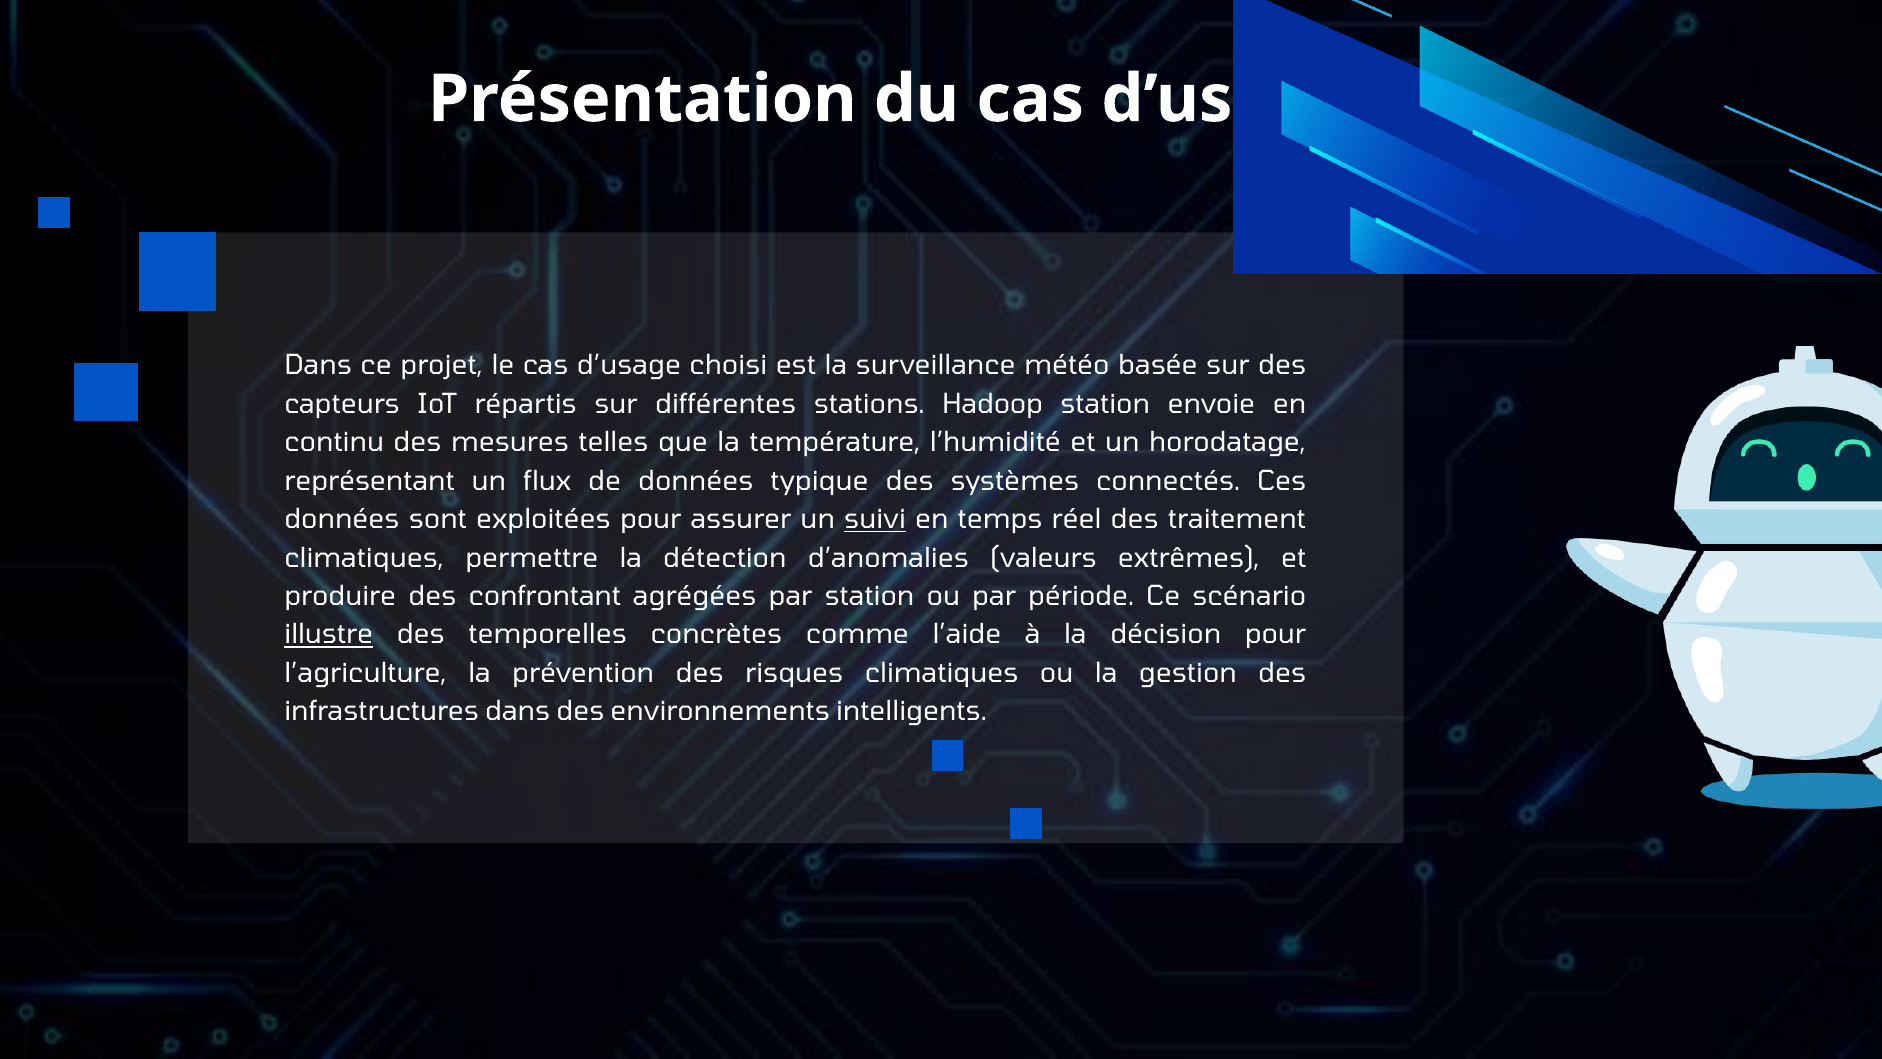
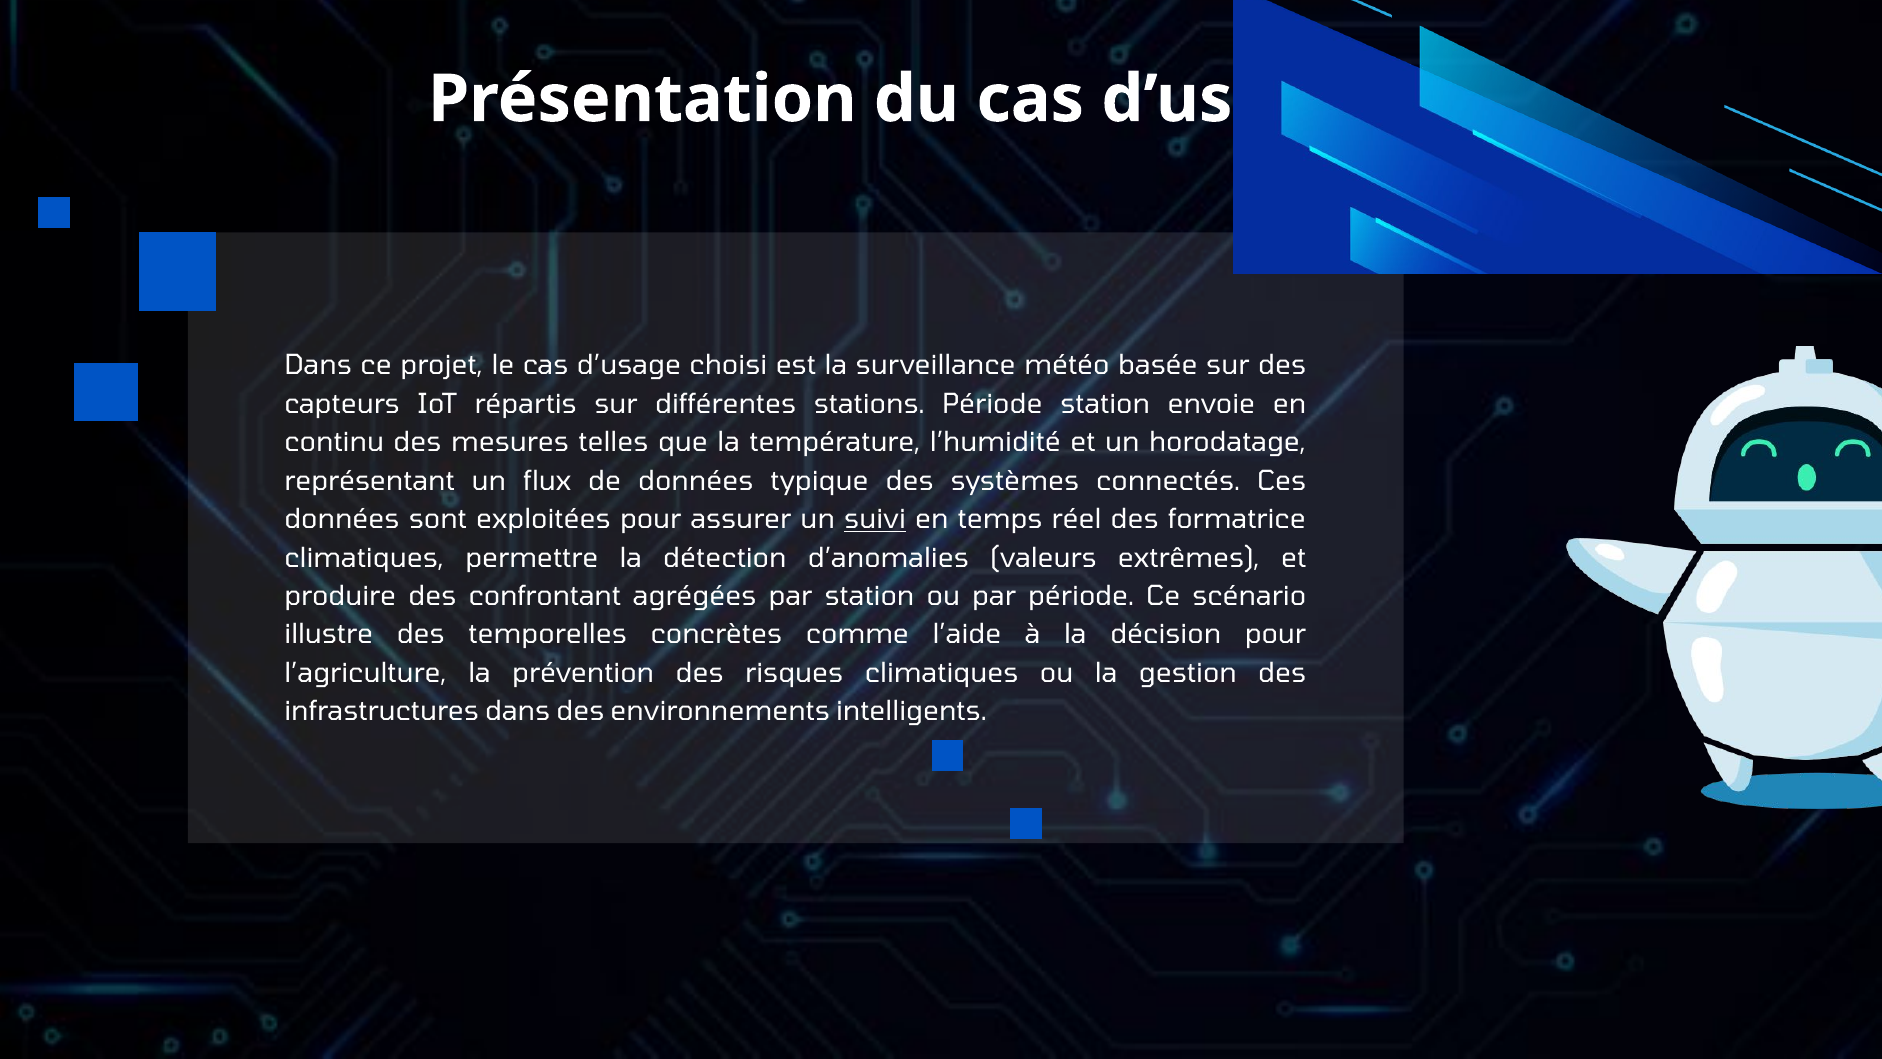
stations Hadoop: Hadoop -> Période (992, 404)
traitement: traitement -> formatrice (1237, 519)
illustre underline: present -> none (329, 635)
